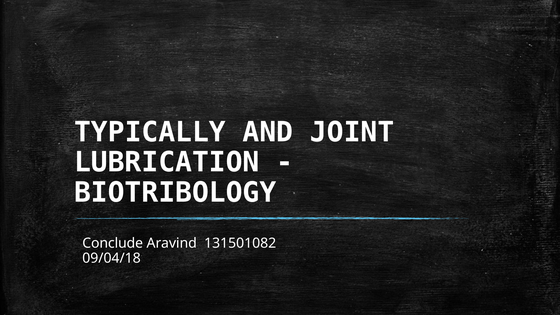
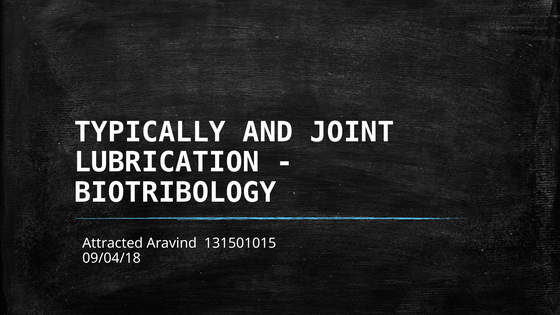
Conclude: Conclude -> Attracted (113, 243)
131501082: 131501082 -> 131501015 (240, 243)
